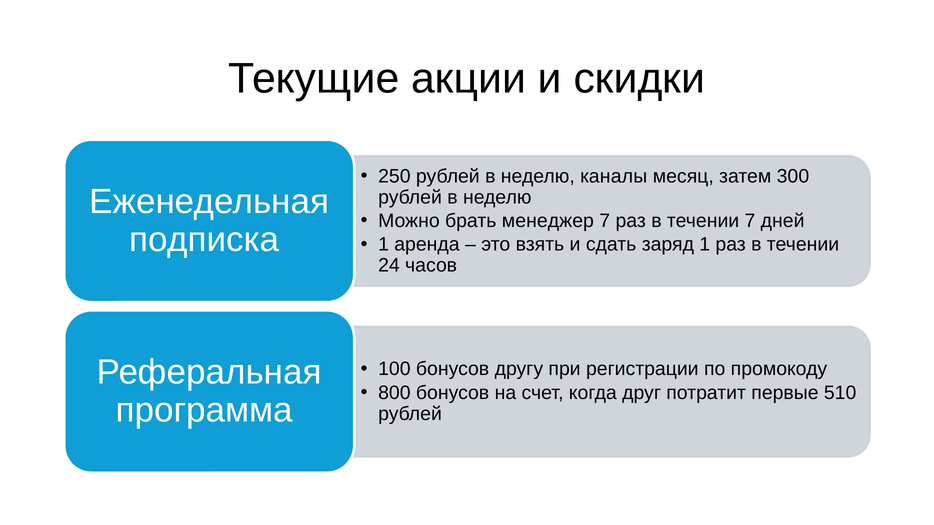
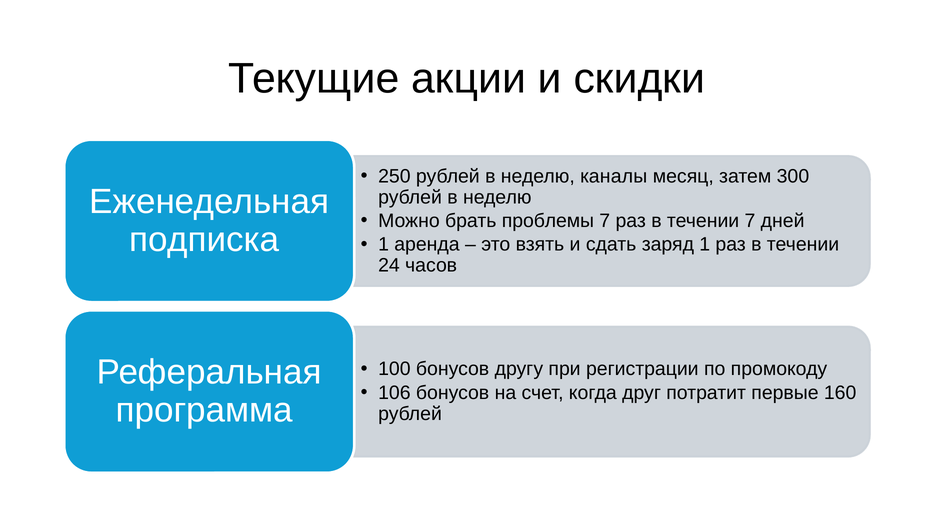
менеджер: менеджер -> проблемы (548, 221)
800: 800 -> 106 (394, 393)
510: 510 -> 160 (840, 393)
